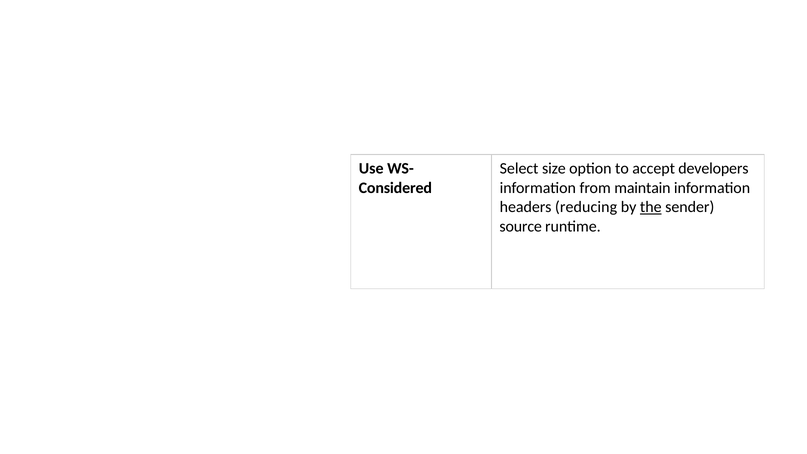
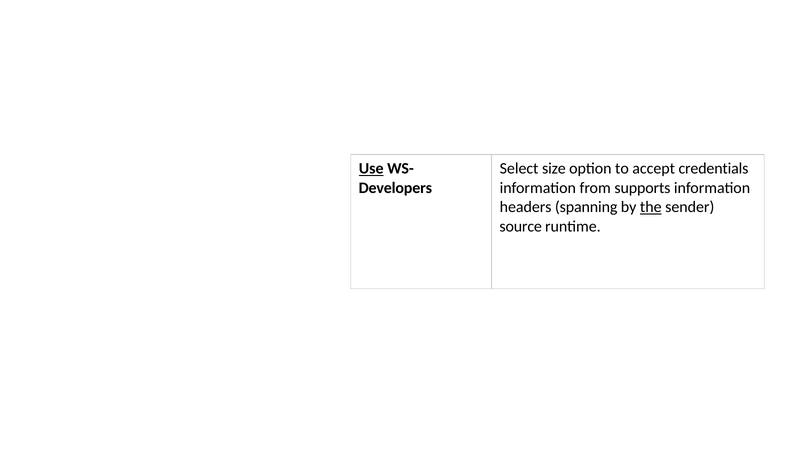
Use underline: none -> present (371, 168)
developers: developers -> credentials (713, 168)
Considered: Considered -> Developers (395, 188)
maintain: maintain -> supports (642, 188)
reducing: reducing -> spanning (586, 207)
